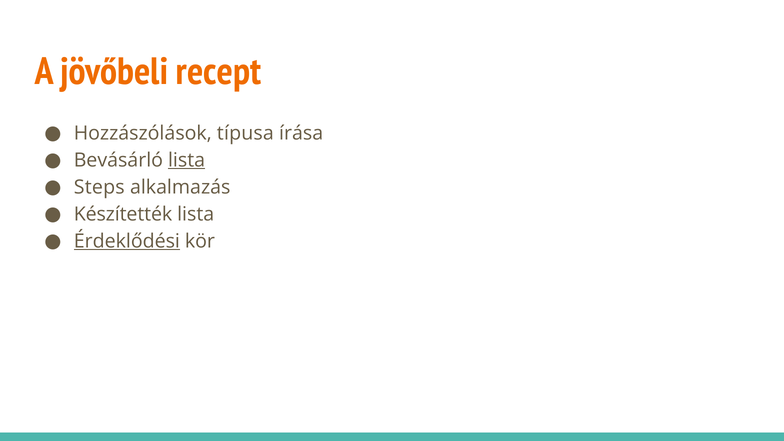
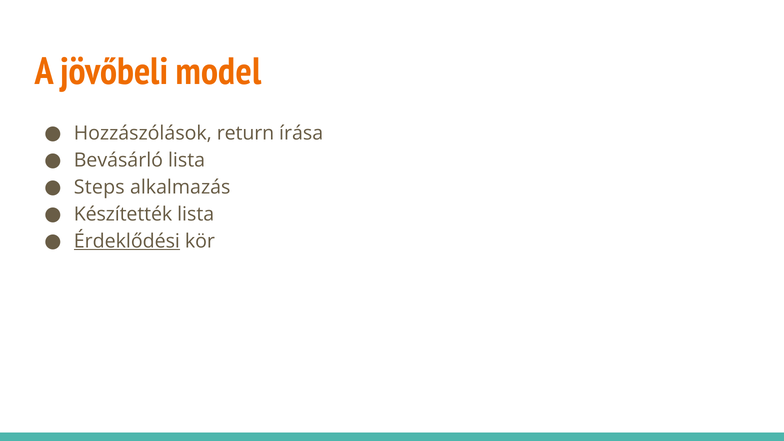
recept: recept -> model (219, 72)
típusa: típusa -> return (246, 133)
lista underline: present -> none (187, 160)
